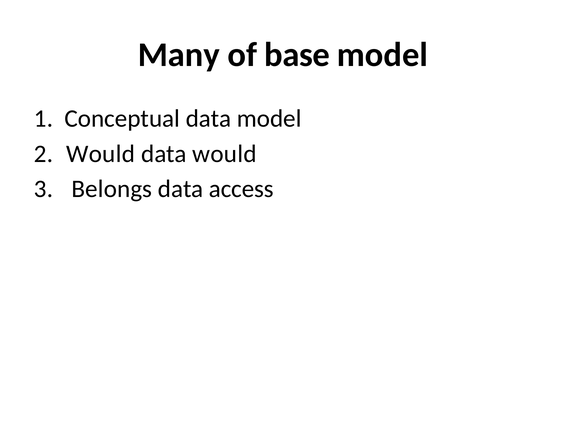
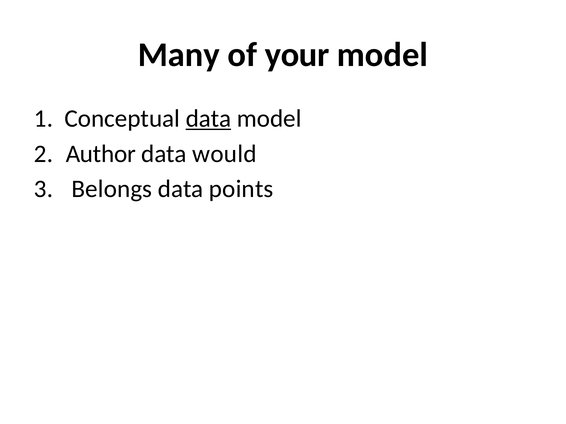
base: base -> your (297, 55)
data underline: none -> present (208, 119)
Would: Would -> Author (101, 154)
access: access -> points (241, 189)
